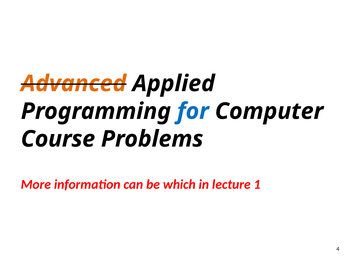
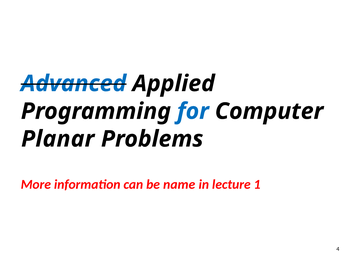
Advanced colour: orange -> blue (74, 84)
Course: Course -> Planar (58, 139)
which: which -> name (179, 185)
